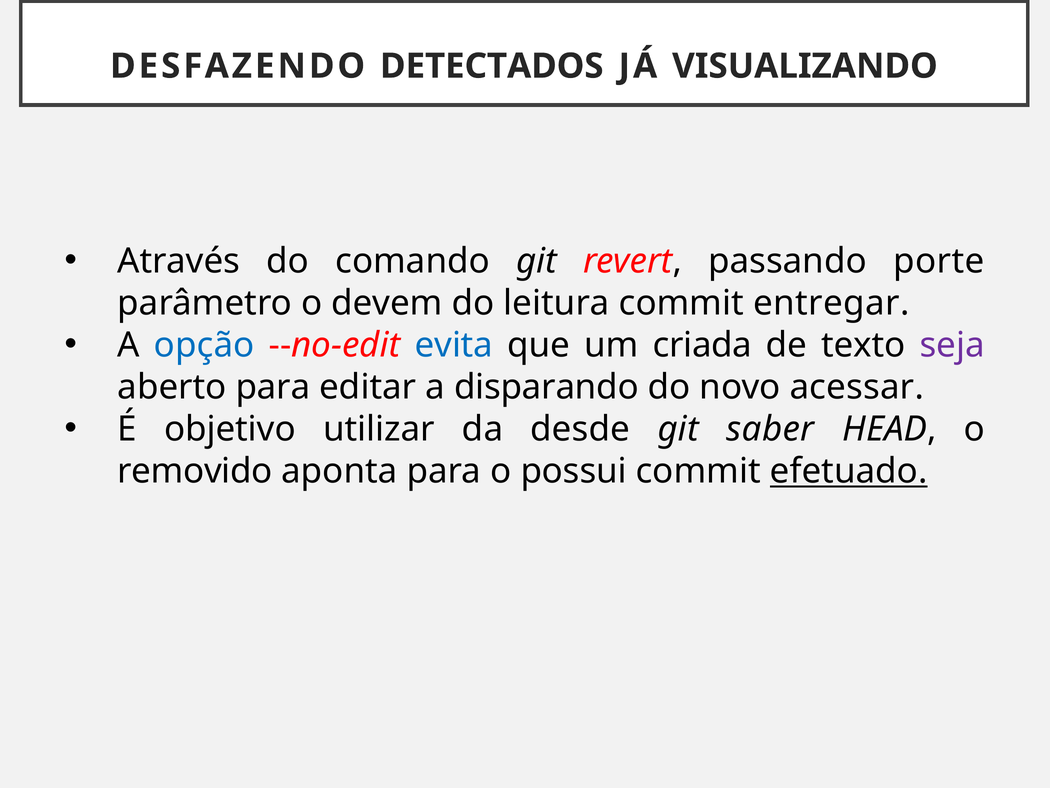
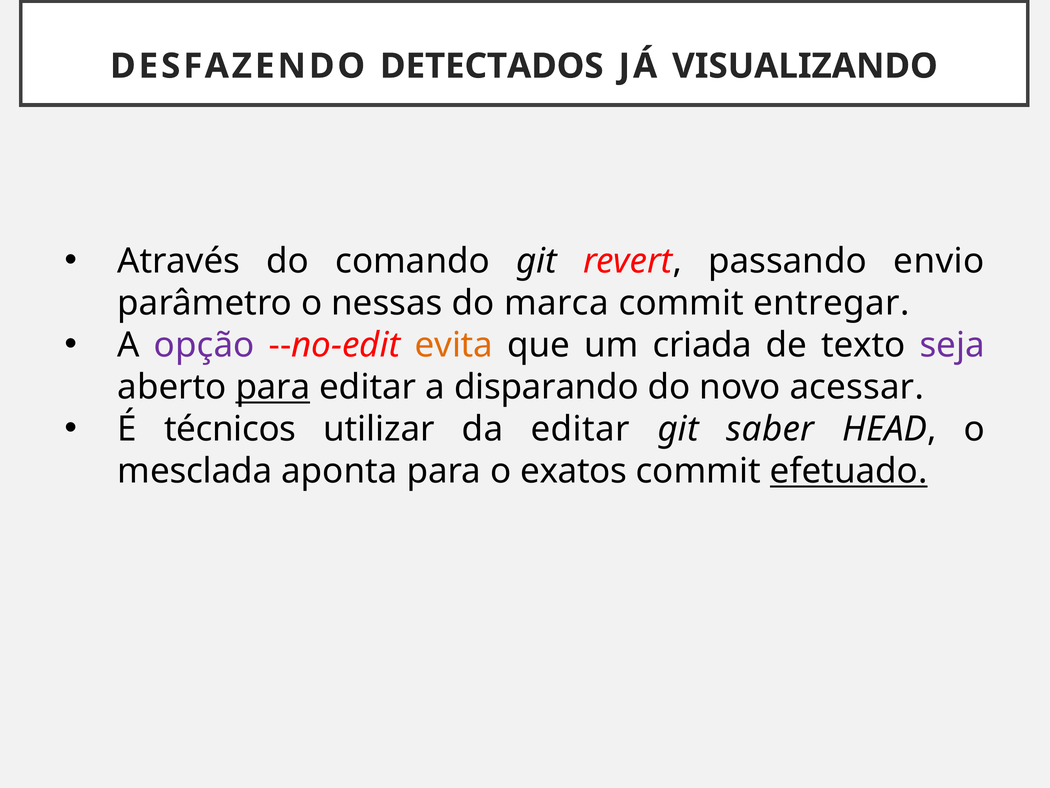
porte: porte -> envio (939, 261)
devem: devem -> nessas (387, 303)
leitura: leitura -> marca (556, 303)
opção colour: blue -> purple (204, 345)
evita colour: blue -> orange (454, 345)
para underline: none -> present (273, 387)
objetivo: objetivo -> técnicos (230, 429)
da desde: desde -> editar (580, 429)
removido: removido -> mesclada (195, 471)
possui: possui -> exatos (574, 471)
